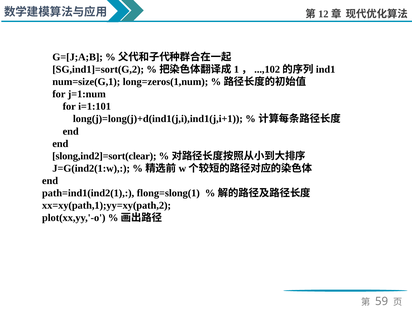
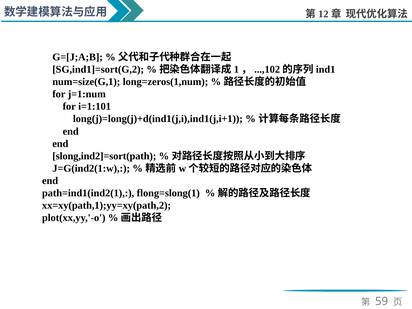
slong,ind2]=sort(clear: slong,ind2]=sort(clear -> slong,ind2]=sort(path (104, 156)
